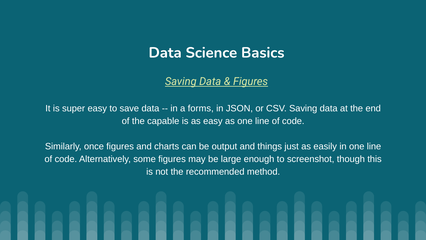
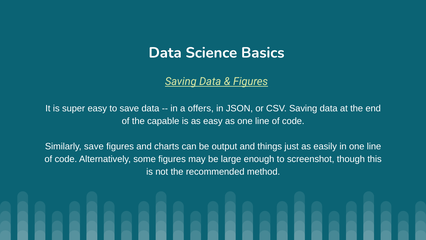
forms: forms -> offers (201, 108)
Similarly once: once -> save (94, 146)
